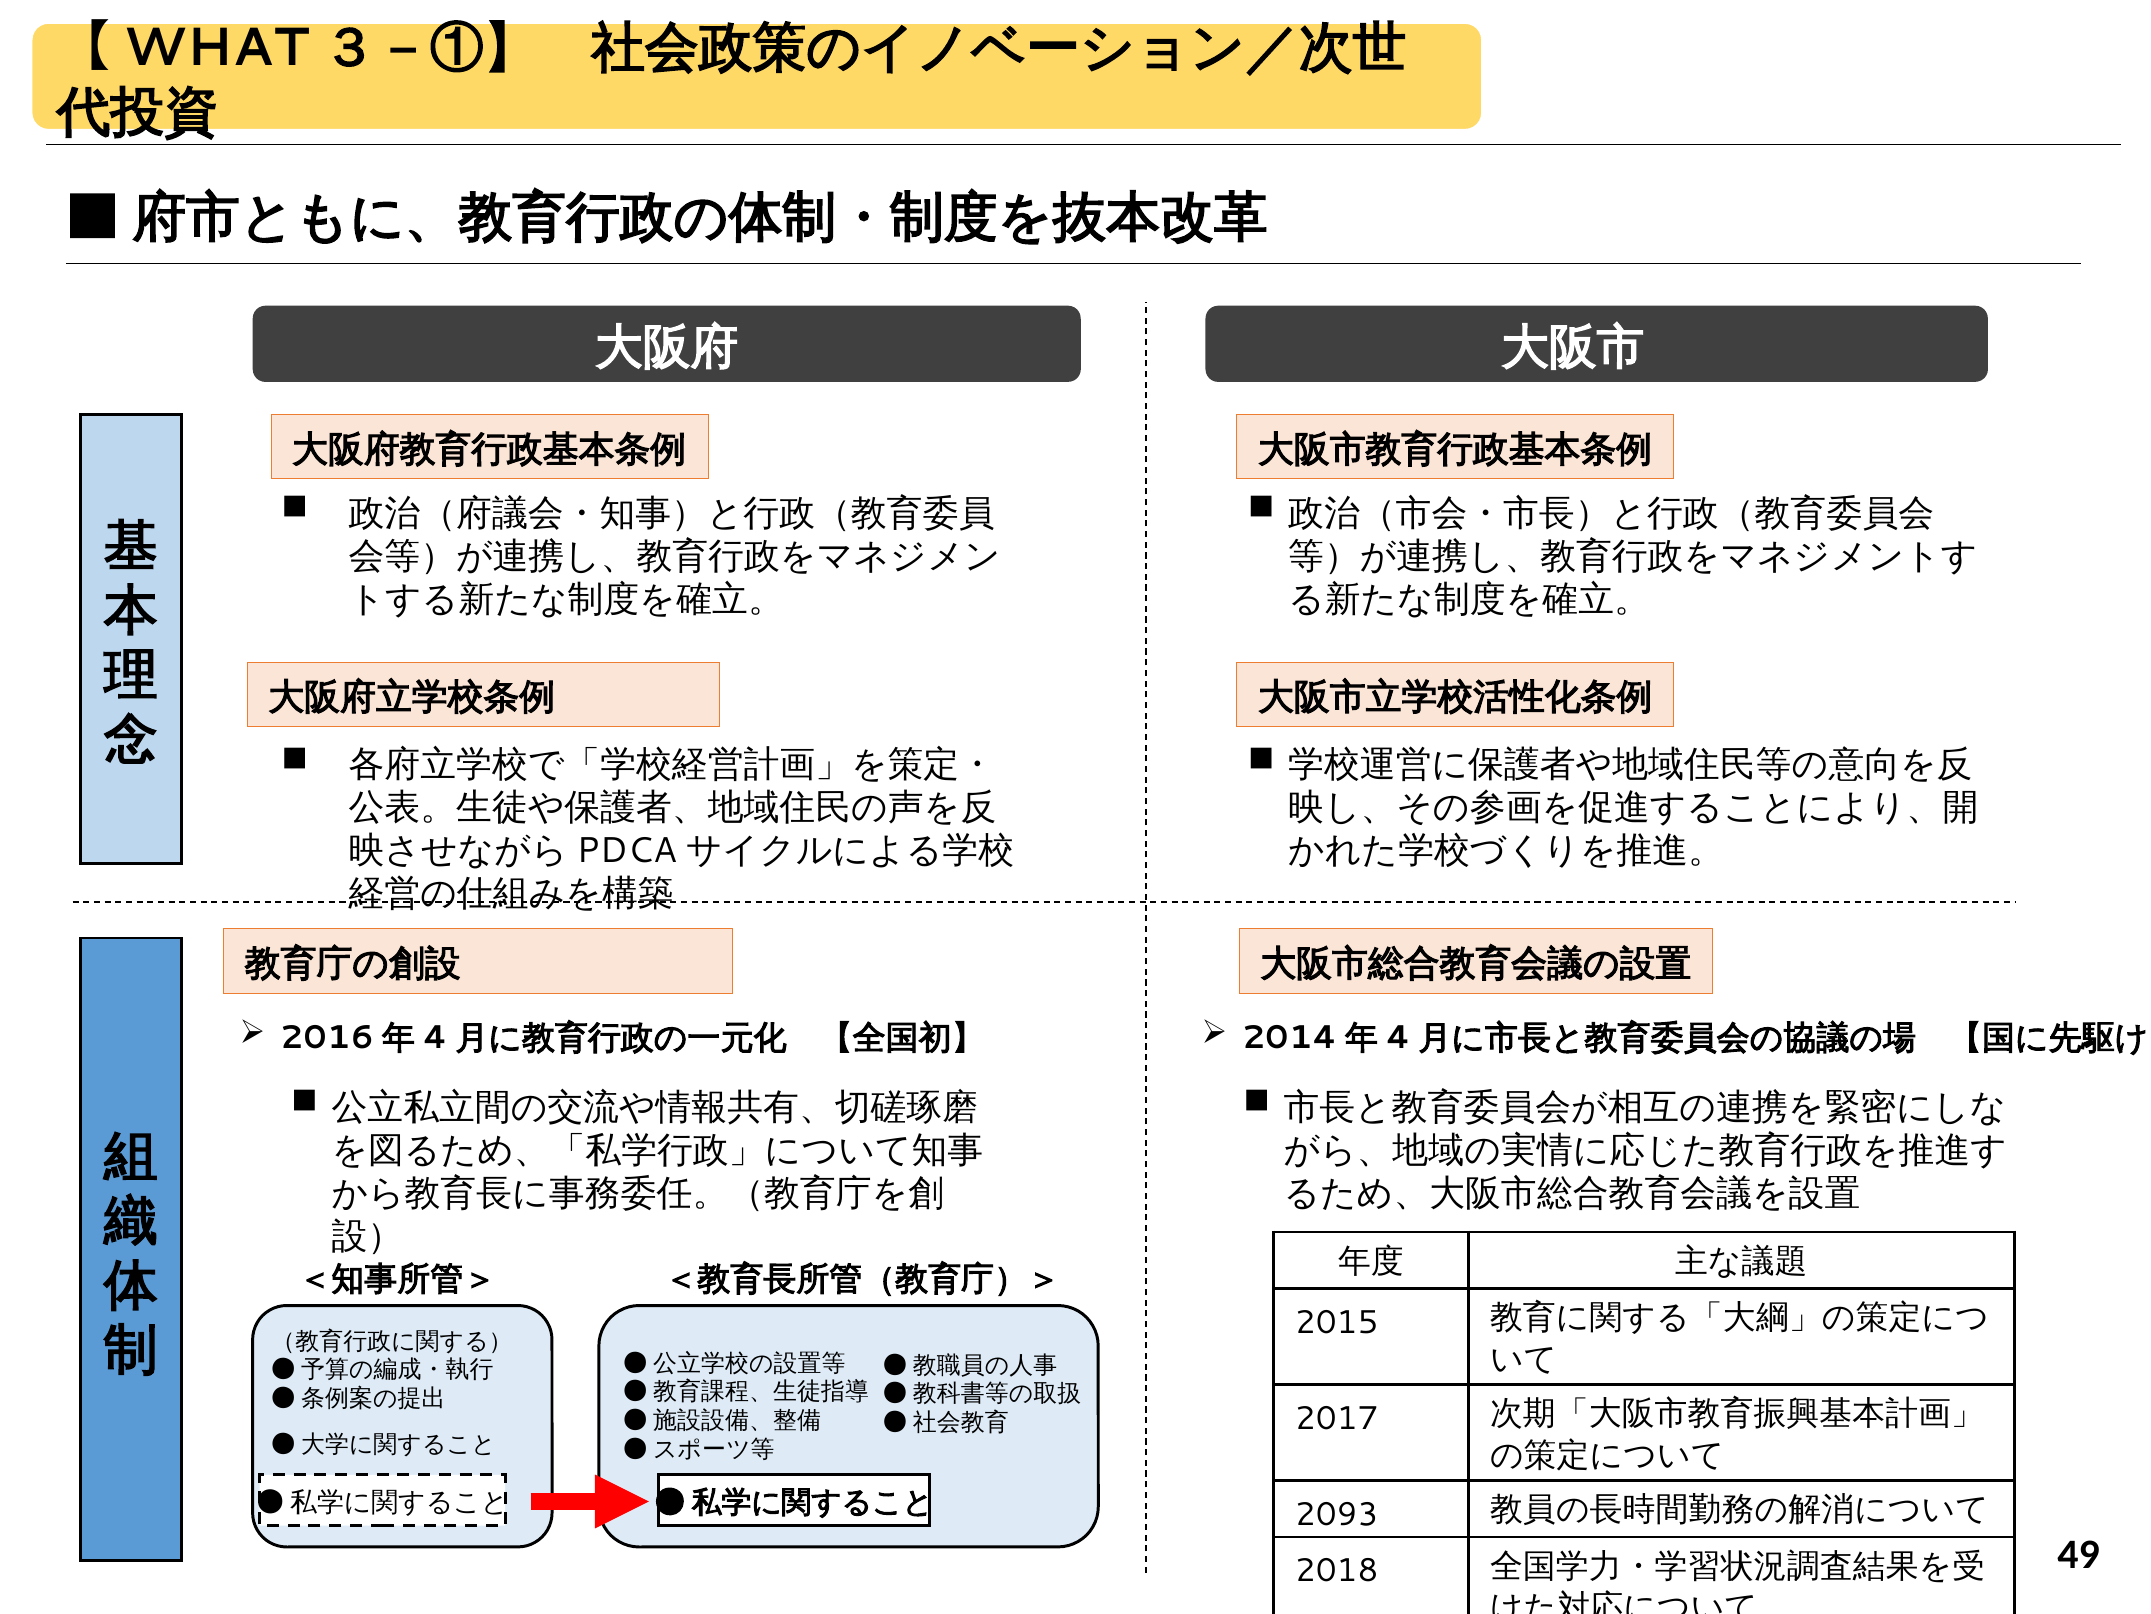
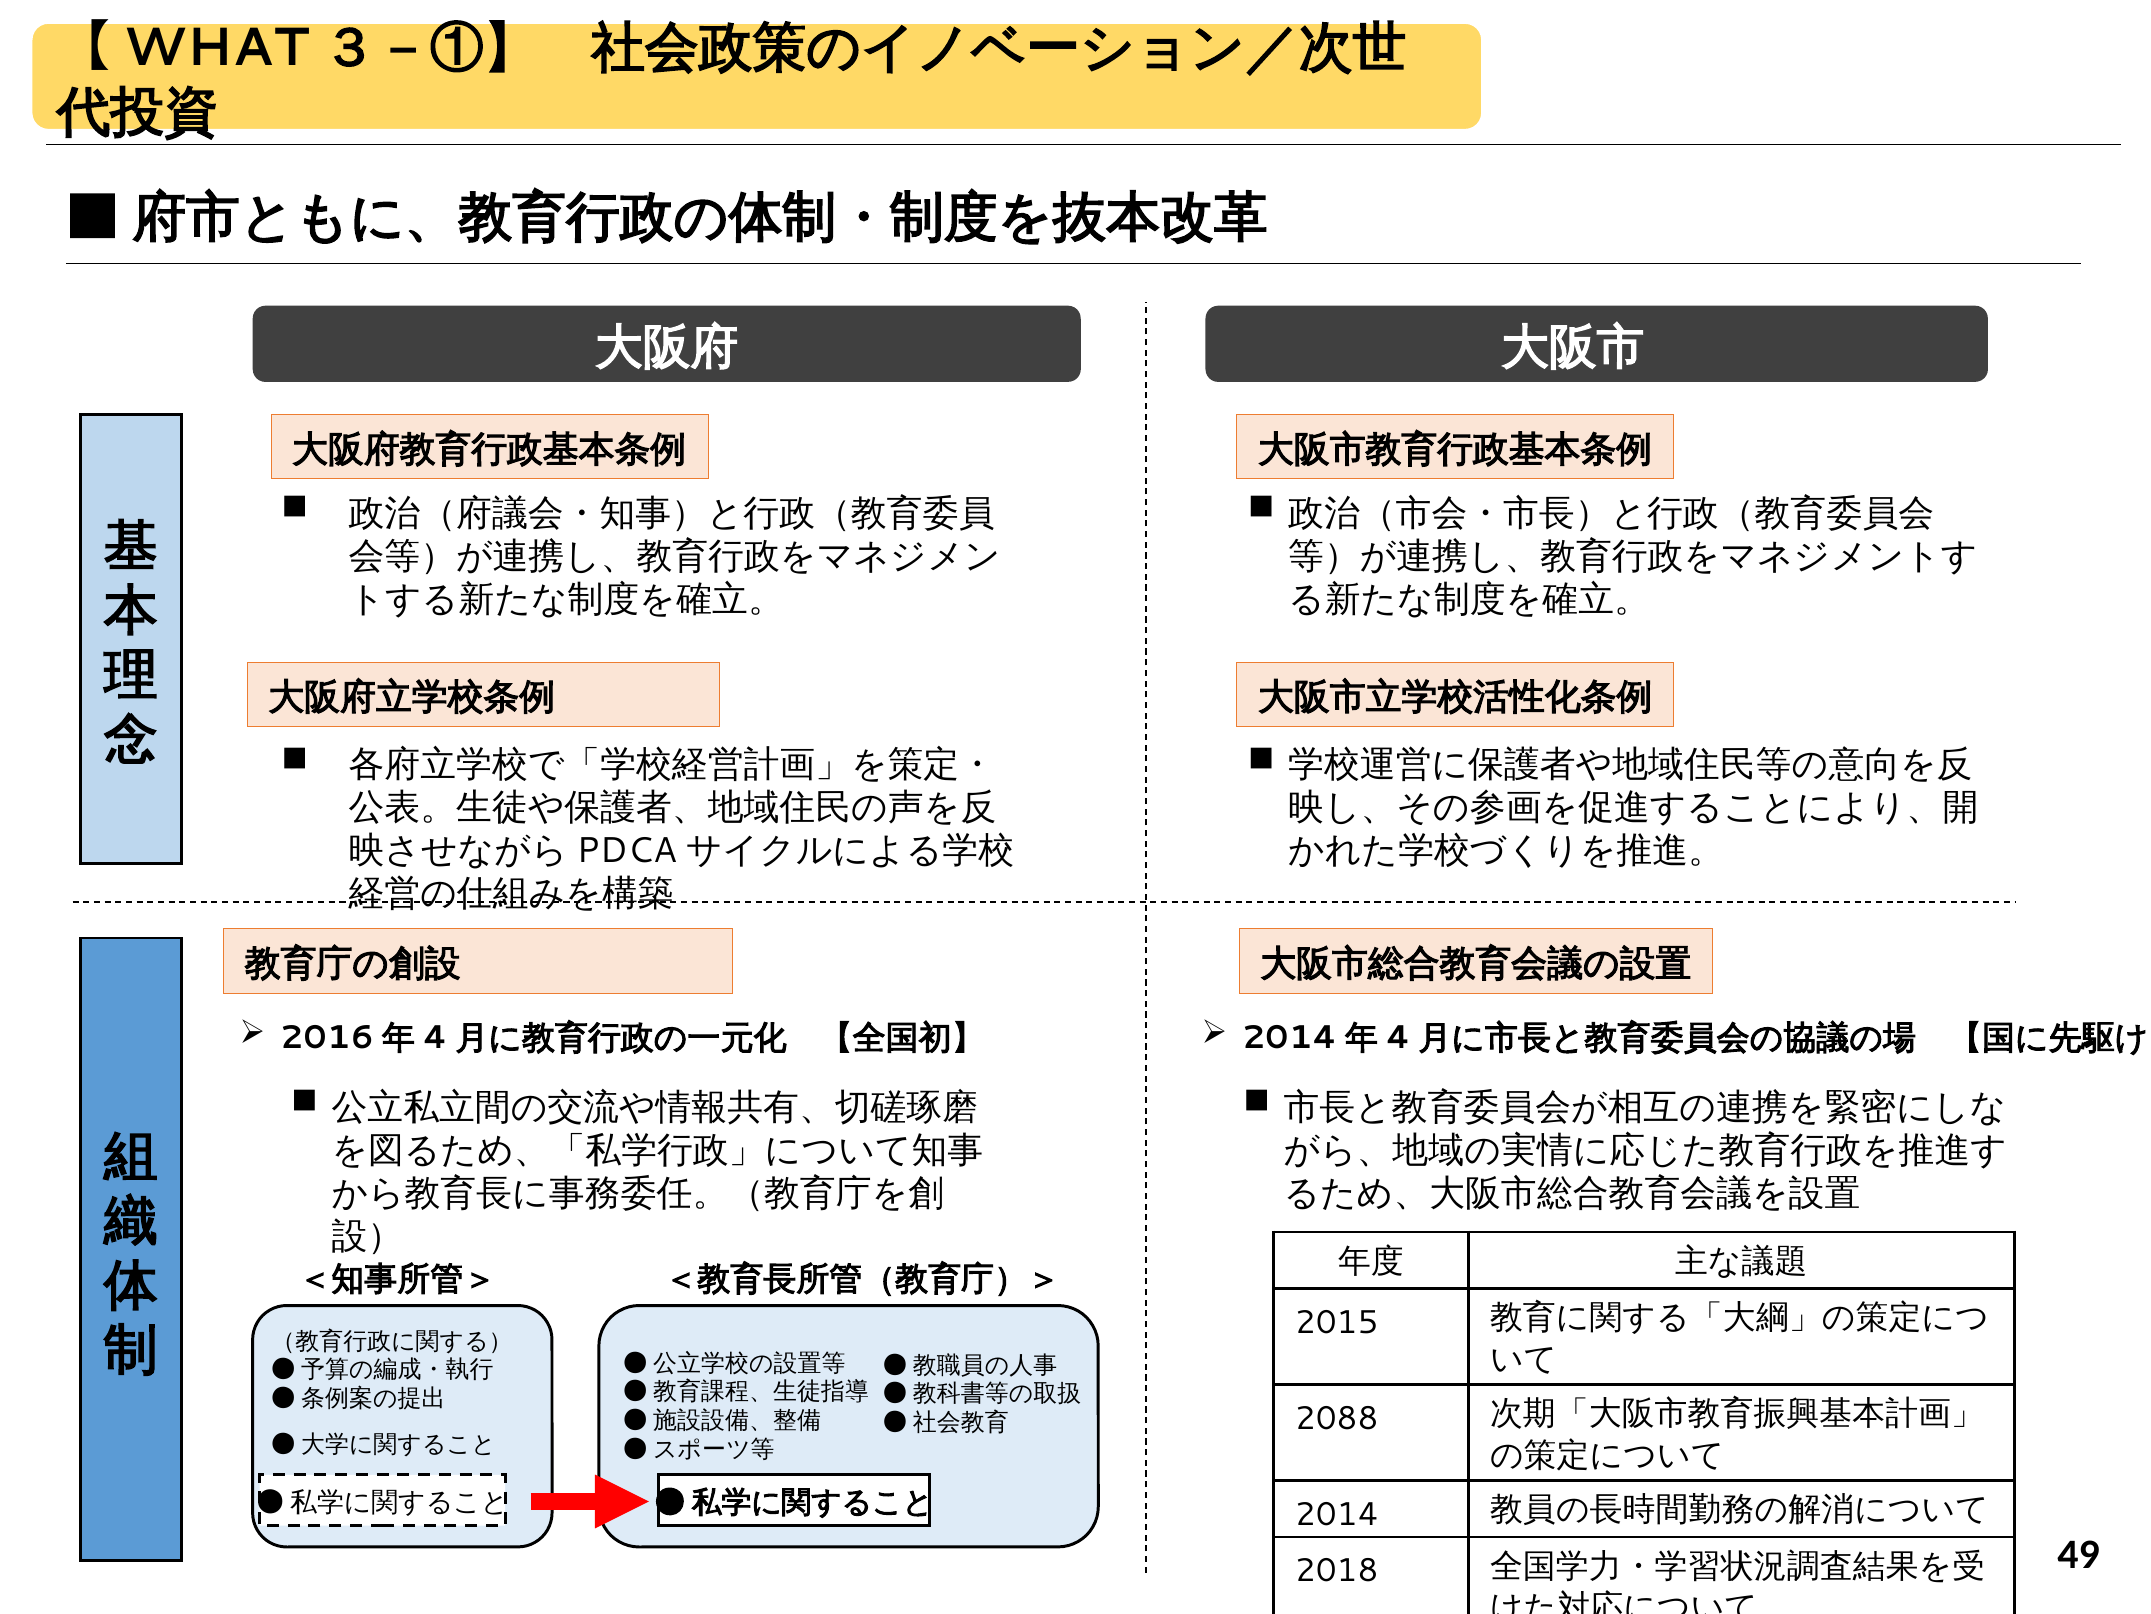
2017: 2017 -> 2088 (1337, 1418)
2093: 2093 -> 2014 (1337, 1513)
